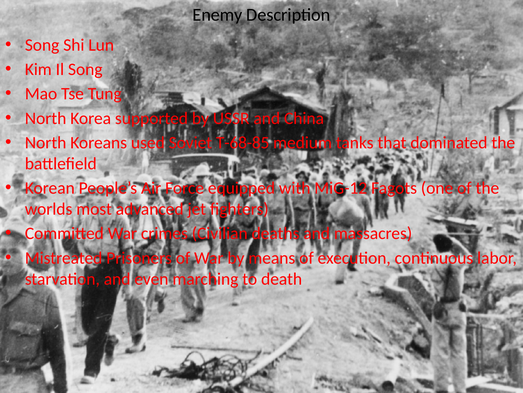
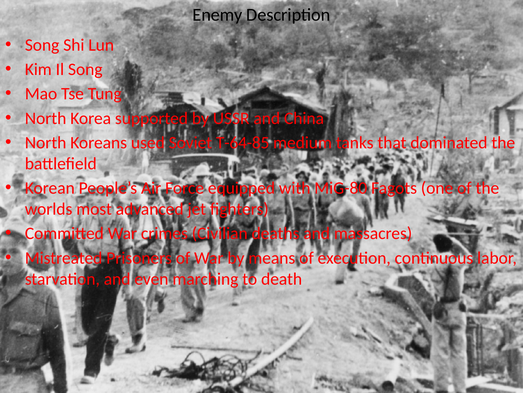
T-68-85: T-68-85 -> T-64-85 (243, 142)
MiG-12: MiG-12 -> MiG-80 (341, 188)
